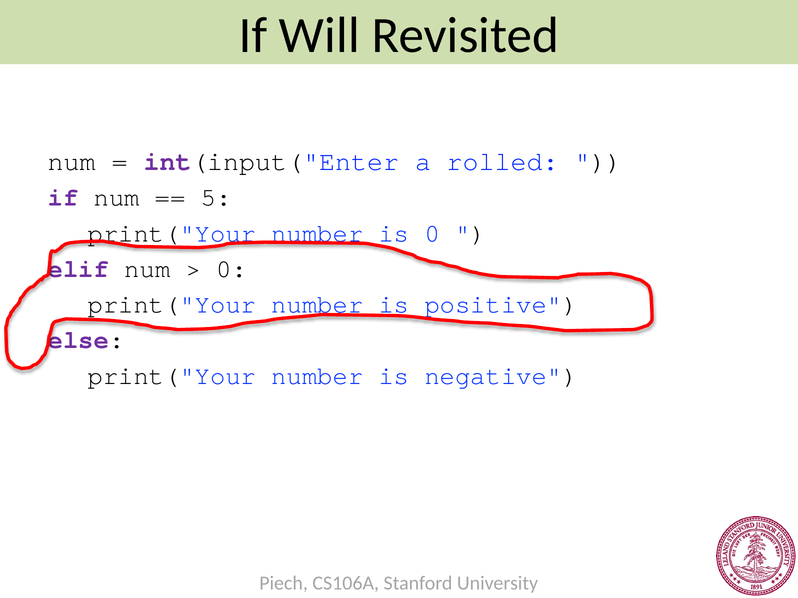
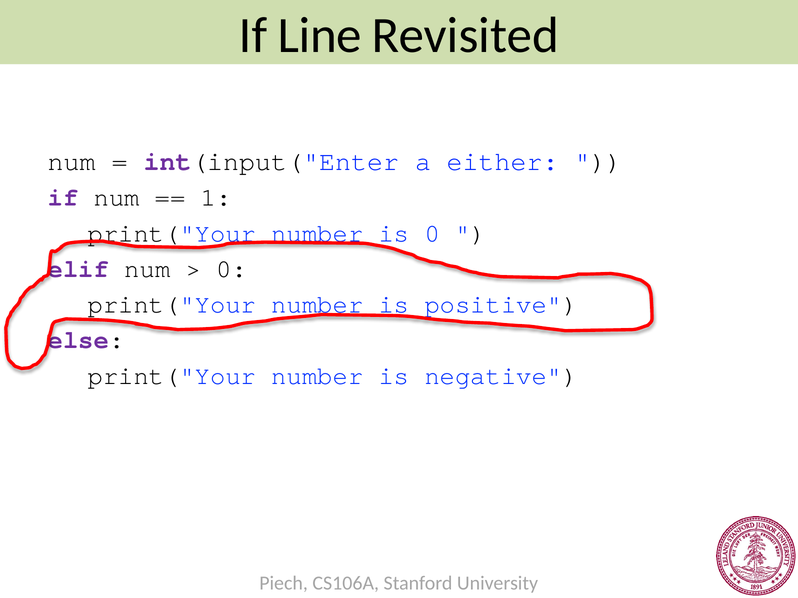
Will: Will -> Line (320, 35)
rolled: rolled -> either (503, 161)
5: 5 -> 1 (216, 198)
